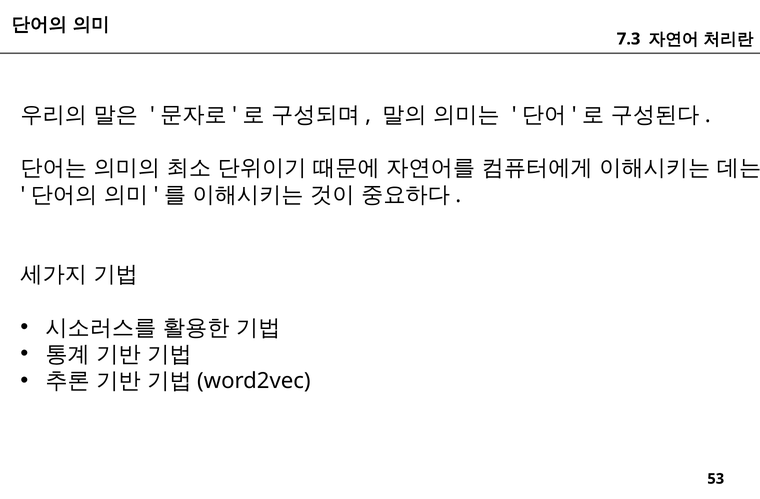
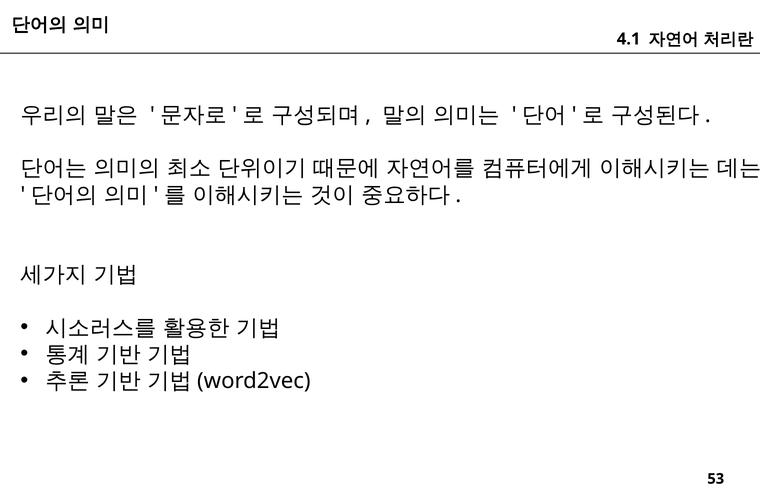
7.3: 7.3 -> 4.1 (629, 39)
